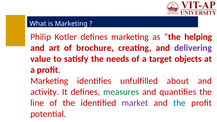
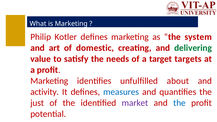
helping: helping -> system (198, 37)
brochure: brochure -> domestic (95, 48)
delivering colour: purple -> green (193, 48)
objects: objects -> targets (188, 59)
measures colour: green -> blue (121, 92)
line: line -> just (37, 103)
